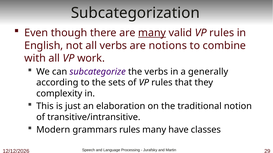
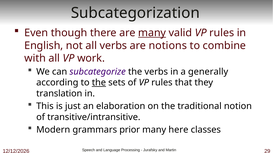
the underline: none -> present (99, 83)
complexity: complexity -> translation (59, 94)
grammars rules: rules -> prior (130, 130)
have: have -> here (178, 130)
